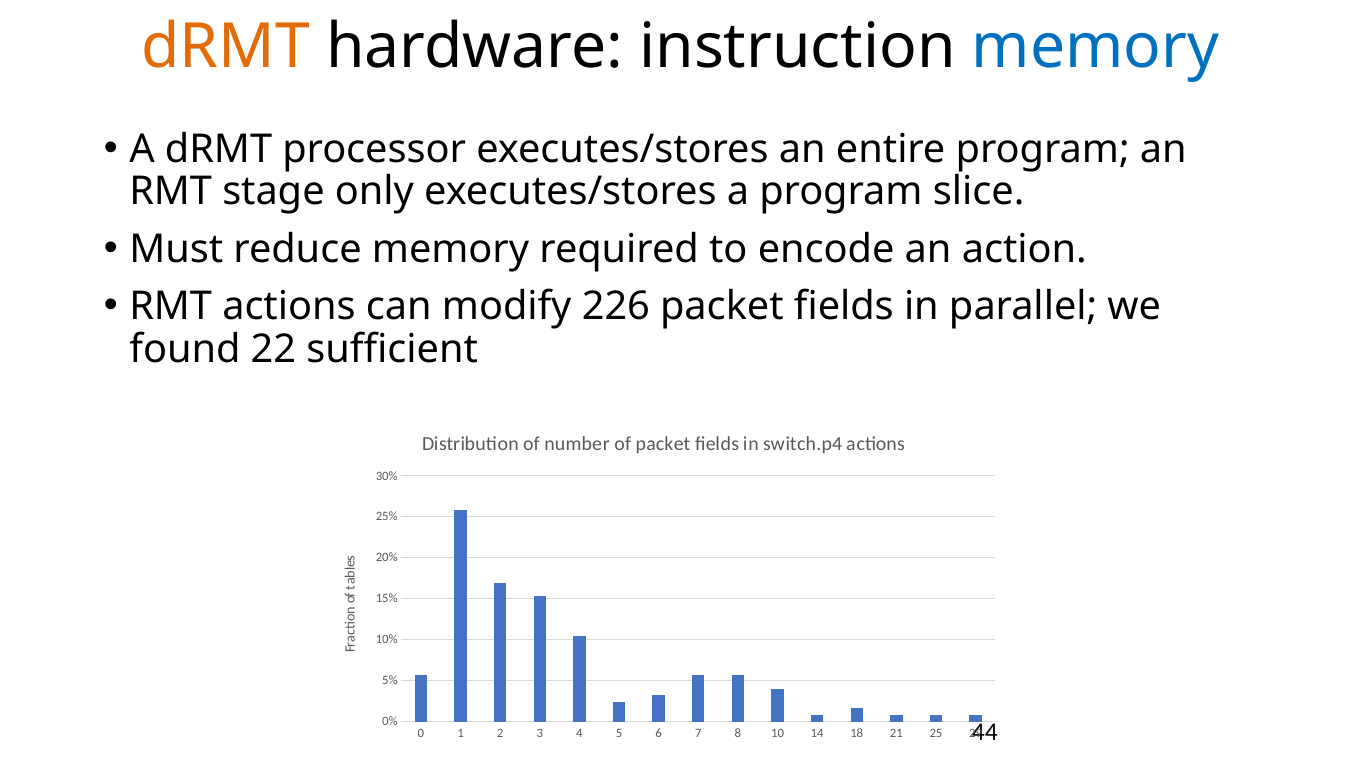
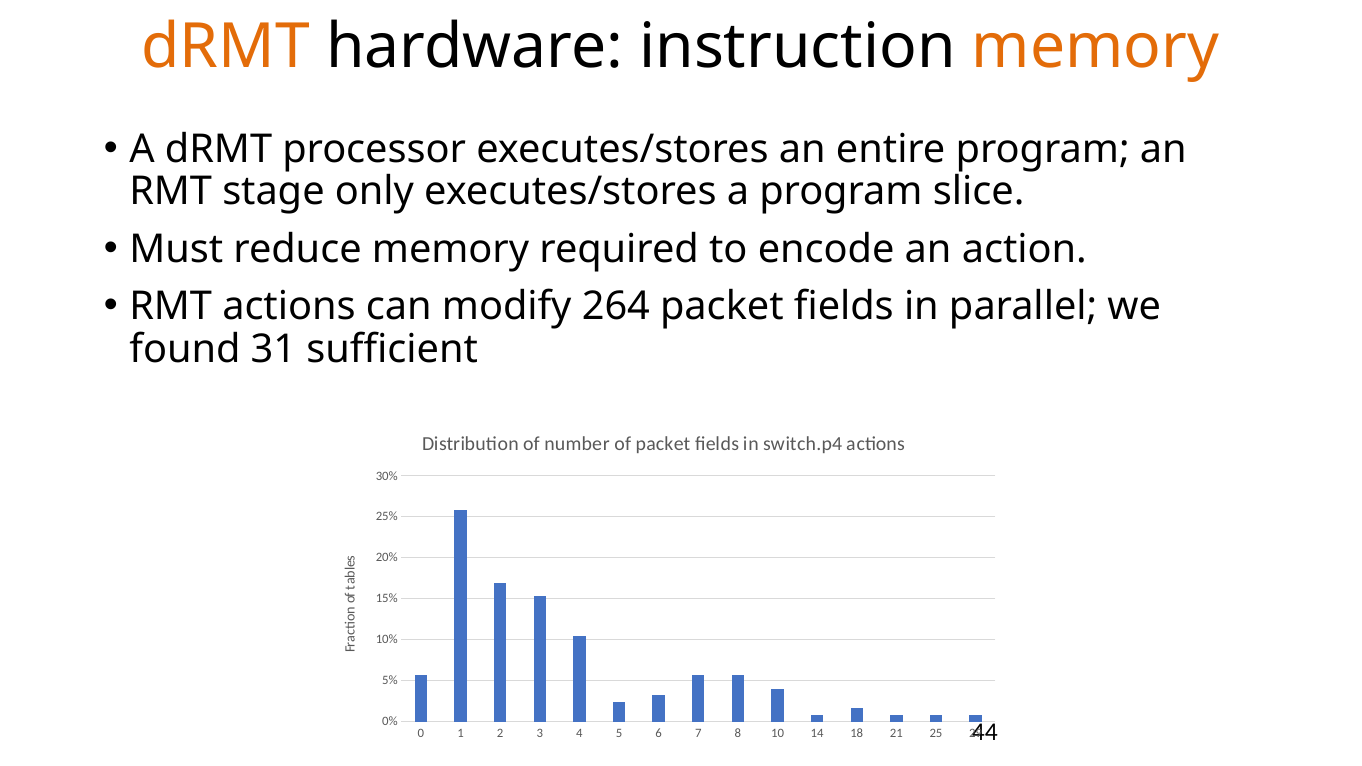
memory colour: blue -> orange (1096, 47)
226: 226 -> 264 (616, 306)
22: 22 -> 31 (273, 349)
